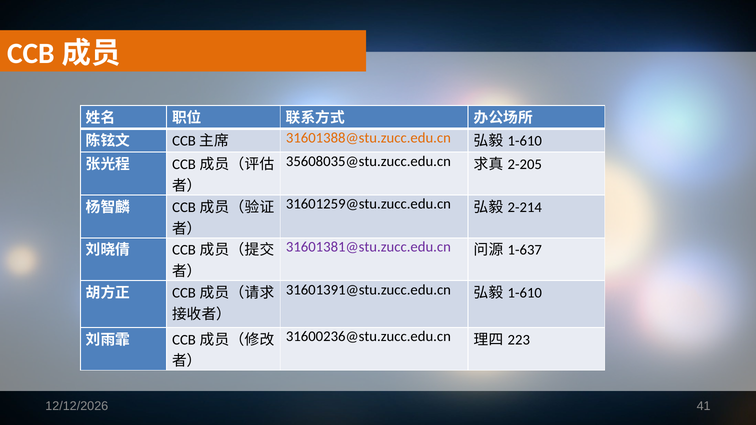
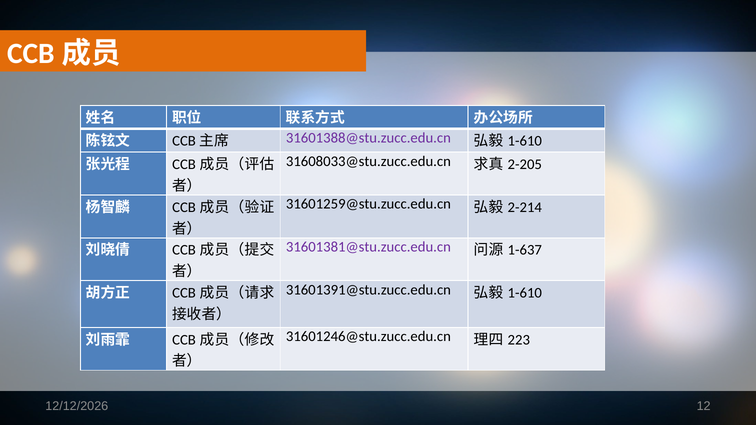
31601388@stu.zucc.edu.cn colour: orange -> purple (368, 138)
35608035@stu.zucc.edu.cn: 35608035@stu.zucc.edu.cn -> 31608033@stu.zucc.edu.cn (368, 161)
31600236@stu.zucc.edu.cn: 31600236@stu.zucc.edu.cn -> 31601246@stu.zucc.edu.cn (368, 337)
41: 41 -> 12 (704, 406)
